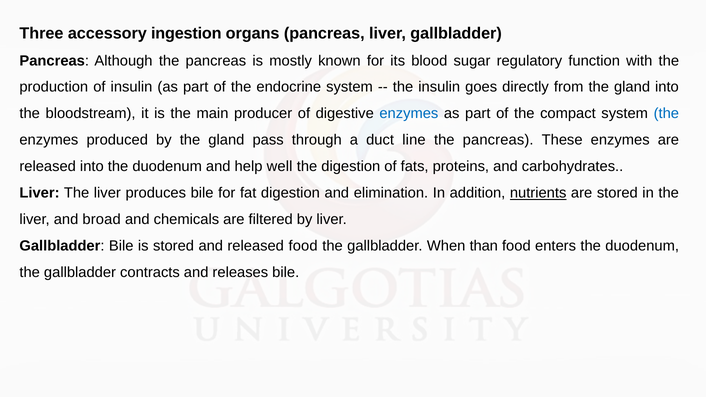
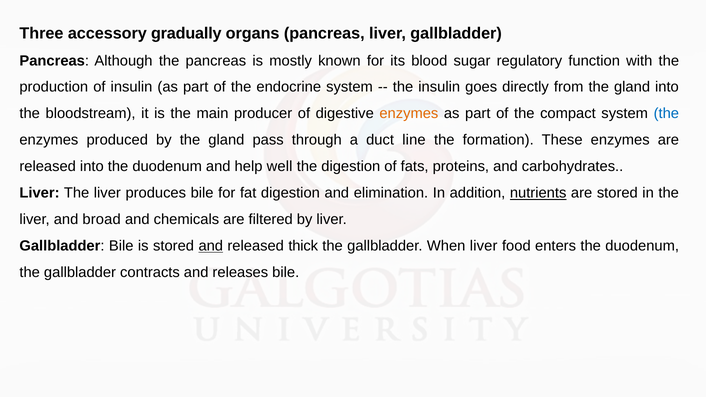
ingestion: ingestion -> gradually (186, 33)
enzymes colour: blue -> orange (409, 114)
pancreas: pancreas -> formation (498, 140)
and underline: none -> present (211, 246)
released food: food -> thick (303, 246)
When than: than -> liver (484, 246)
